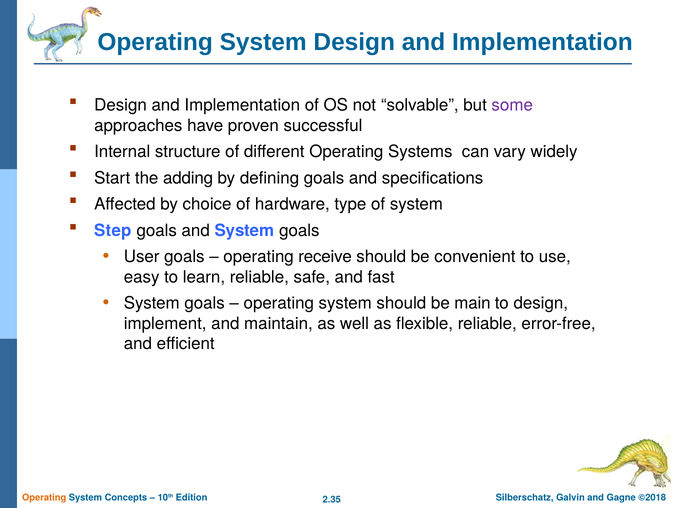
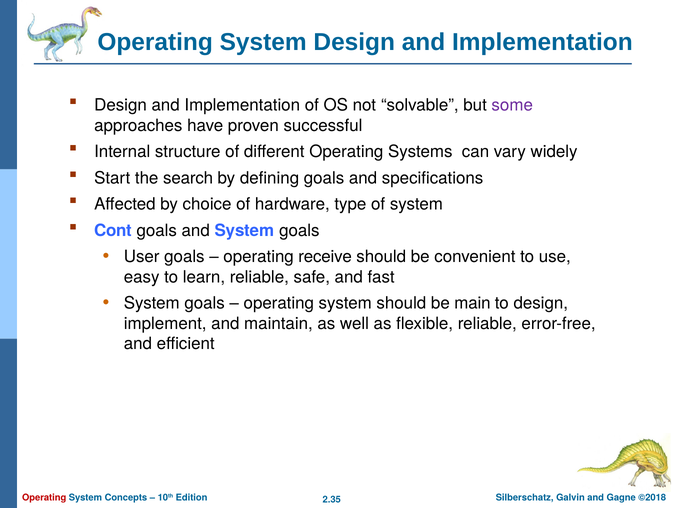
adding: adding -> search (188, 178)
Step: Step -> Cont (113, 230)
Operating colour: orange -> red (44, 497)
